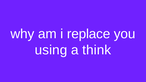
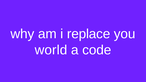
using: using -> world (51, 50)
think: think -> code (97, 50)
